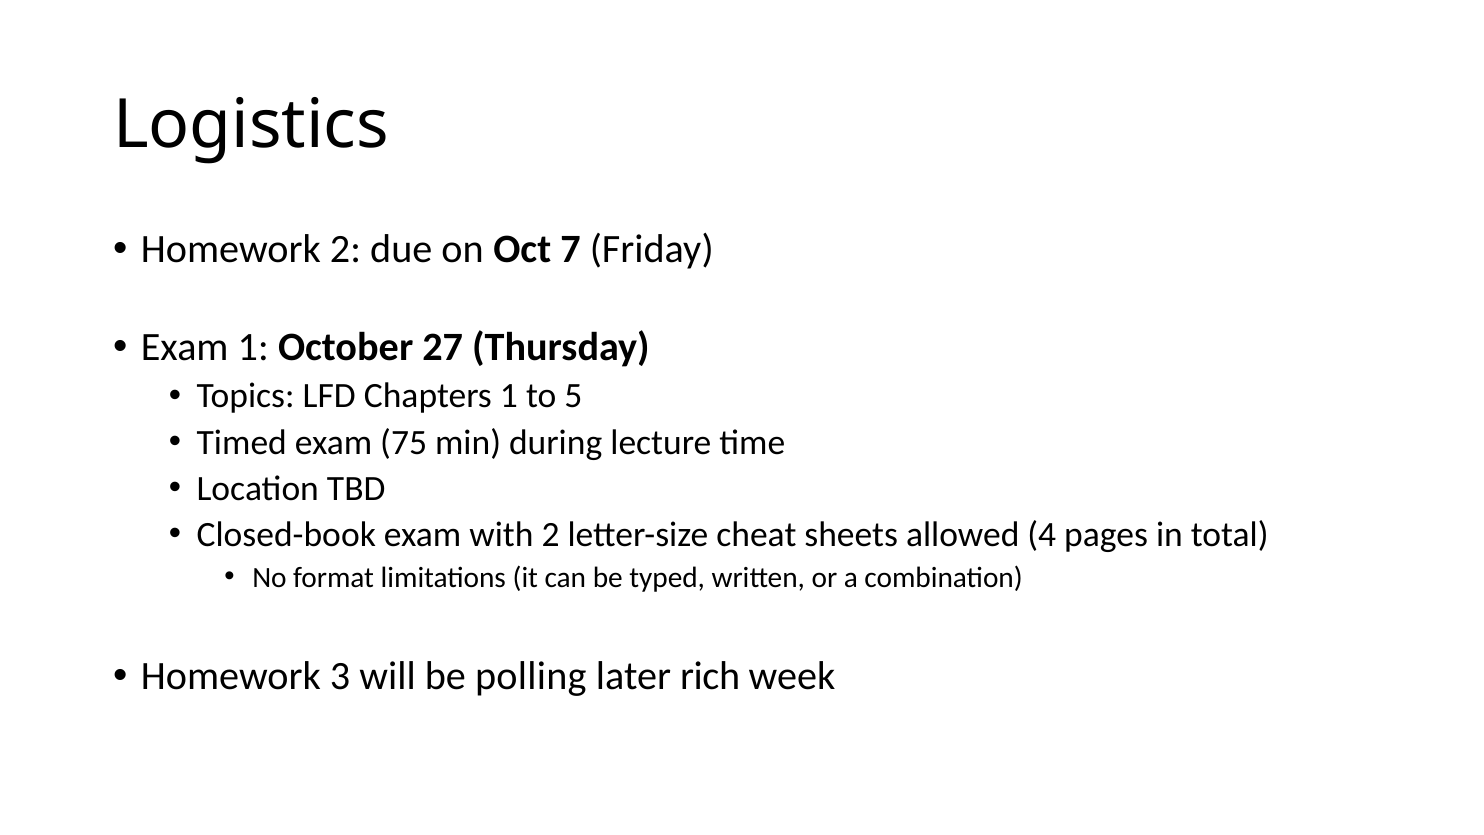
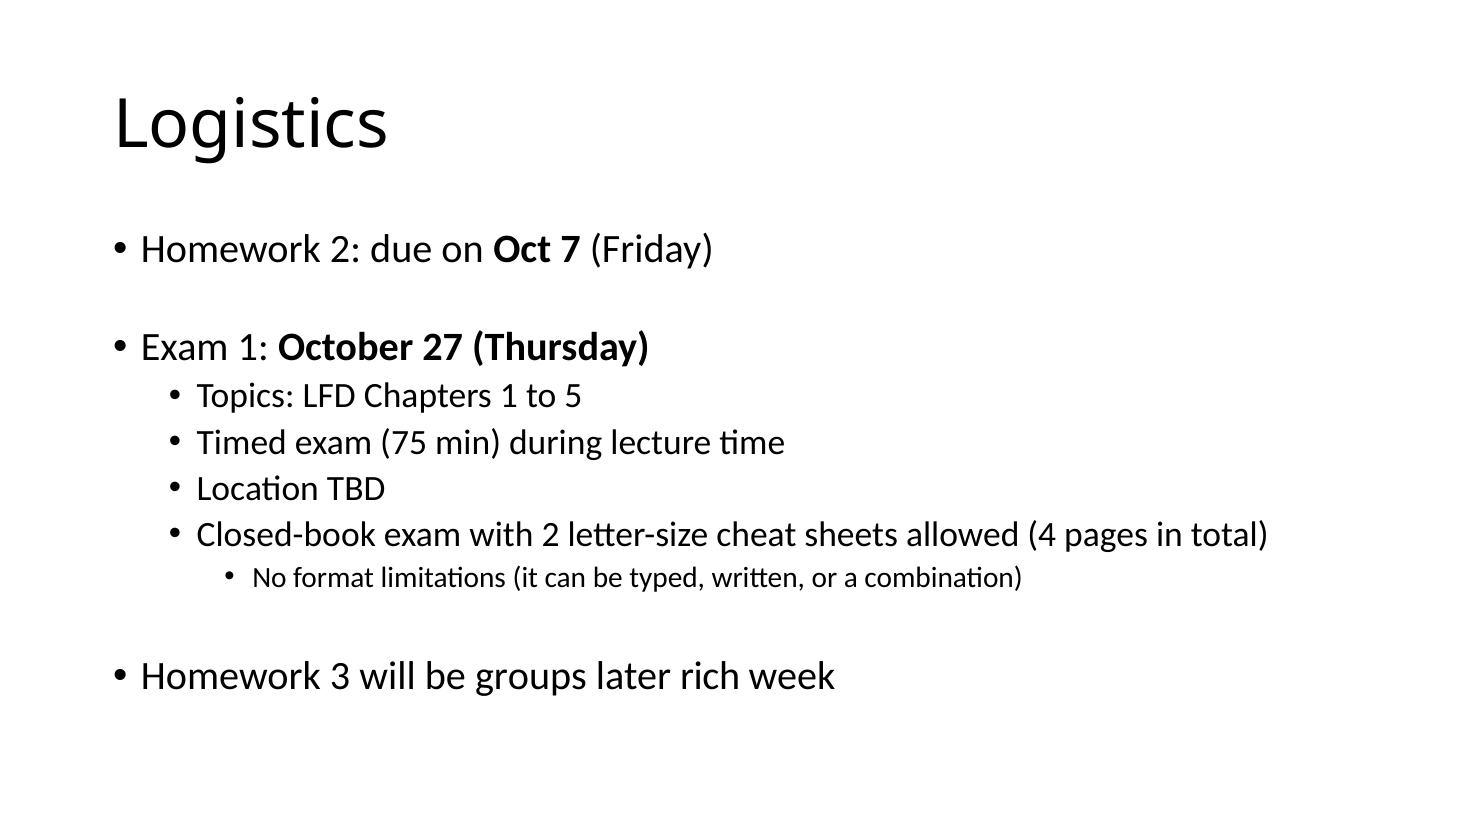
polling: polling -> groups (531, 676)
